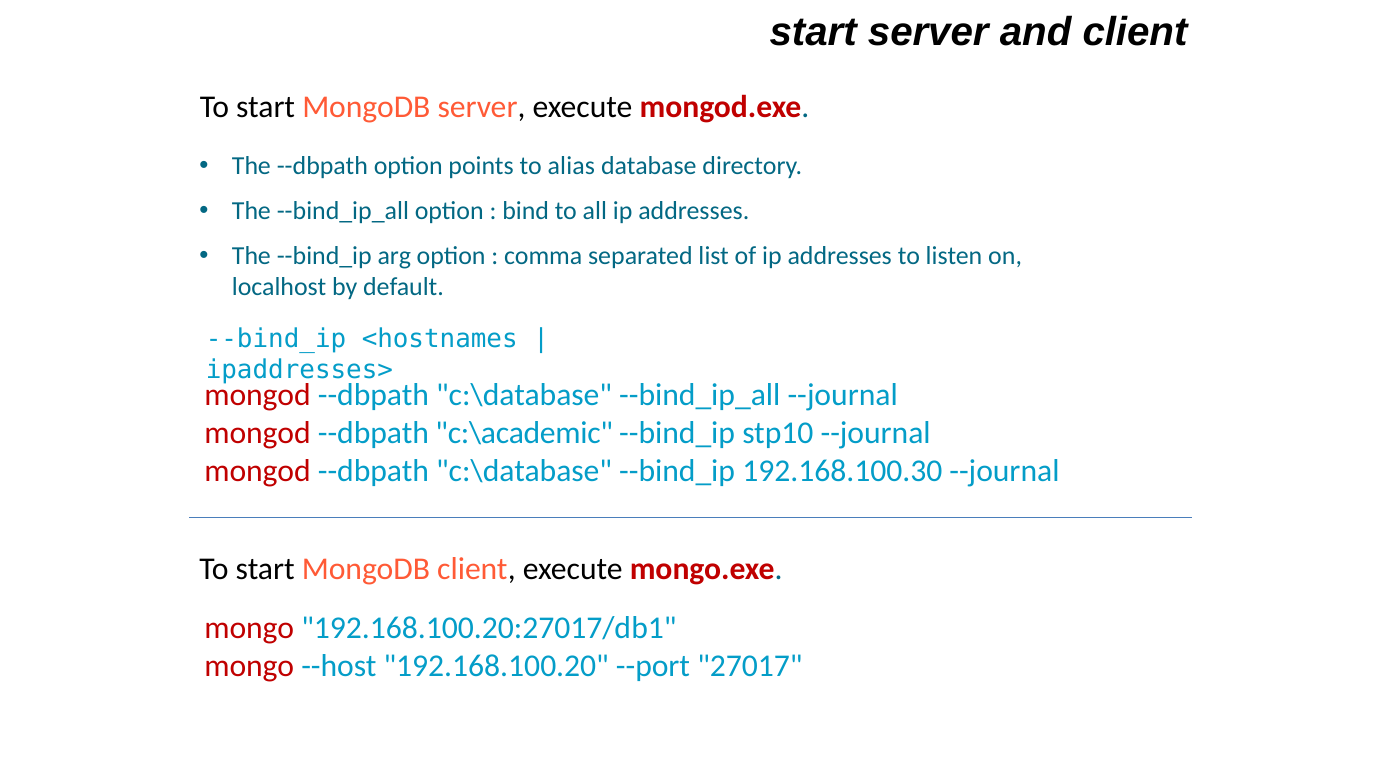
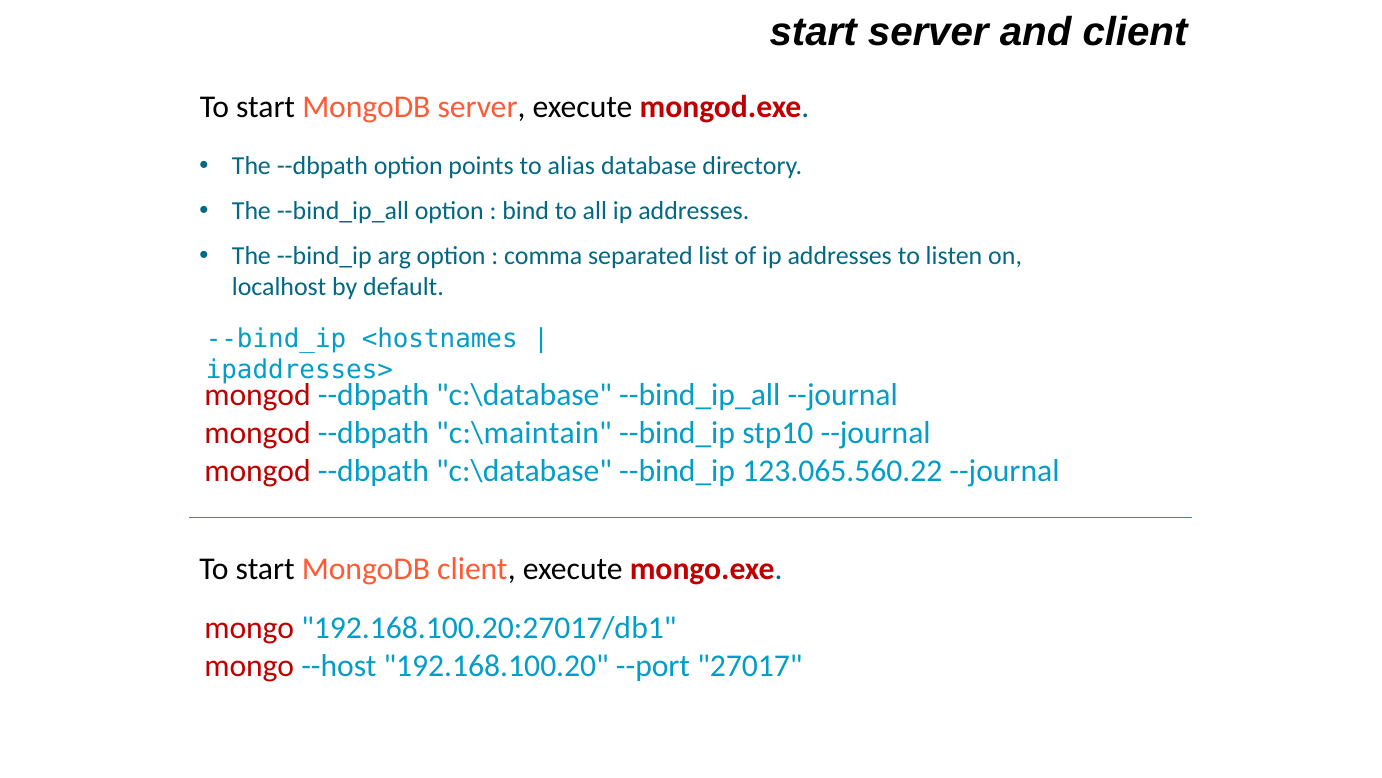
c:\academic: c:\academic -> c:\maintain (524, 433)
192.168.100.30: 192.168.100.30 -> 123.065.560.22 (842, 471)
